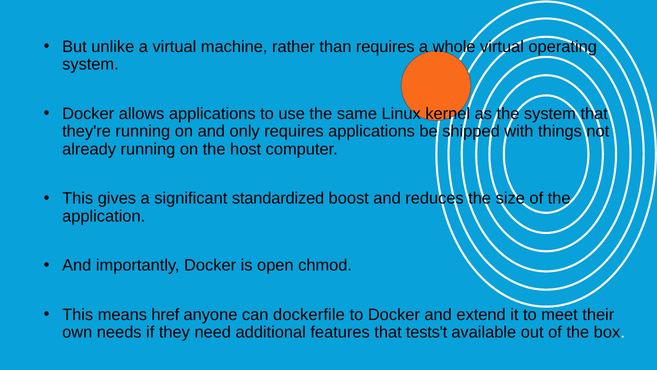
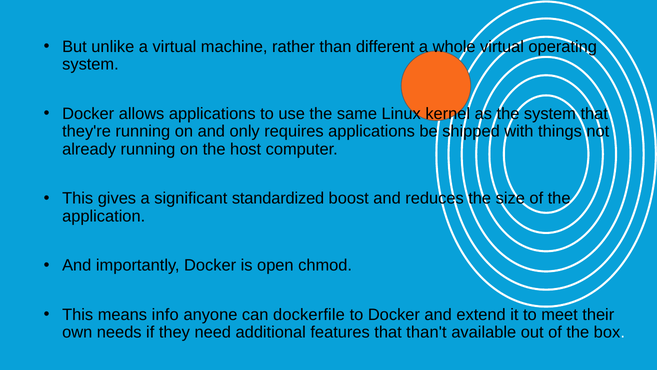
than requires: requires -> different (385, 47)
href: href -> info (165, 314)
tests't: tests't -> than't (426, 332)
